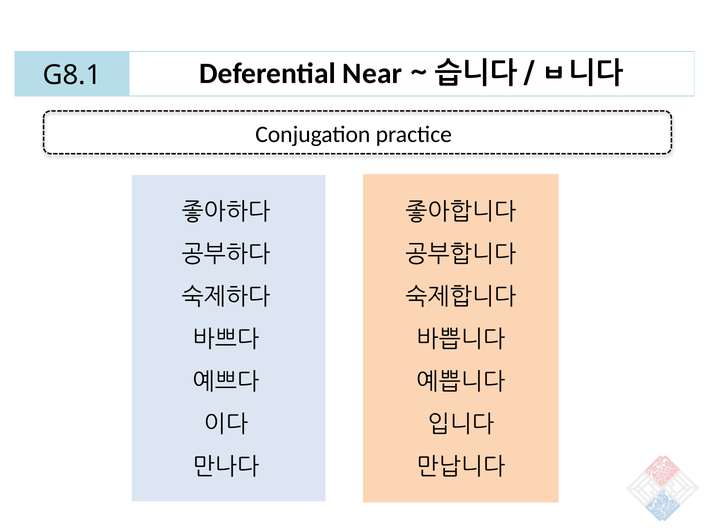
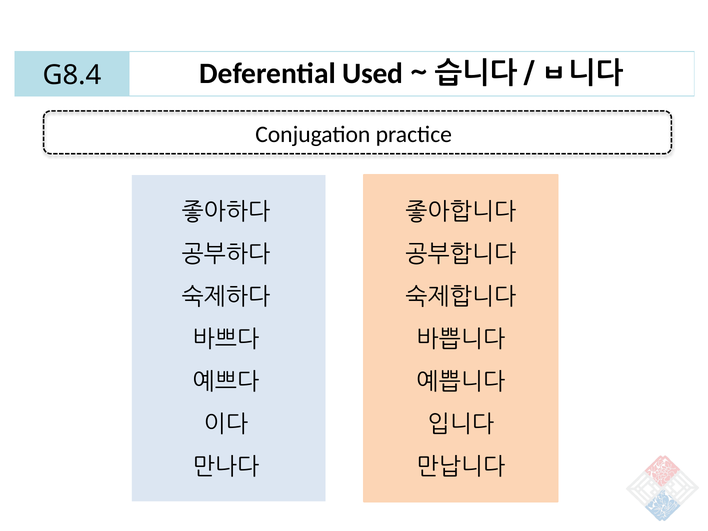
G8.1: G8.1 -> G8.4 (72, 75)
Near: Near -> Used (373, 73)
